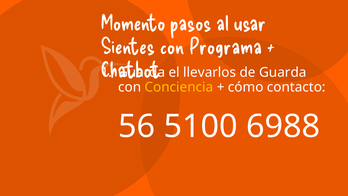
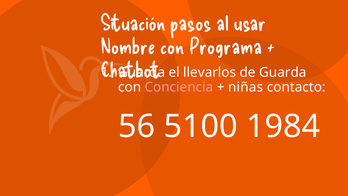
Momento: Momento -> Situación (133, 23)
Sientes: Sientes -> Nombre (128, 47)
Conciencia colour: yellow -> pink (179, 87)
cómo: cómo -> niñas (246, 87)
6988: 6988 -> 1984 (283, 126)
